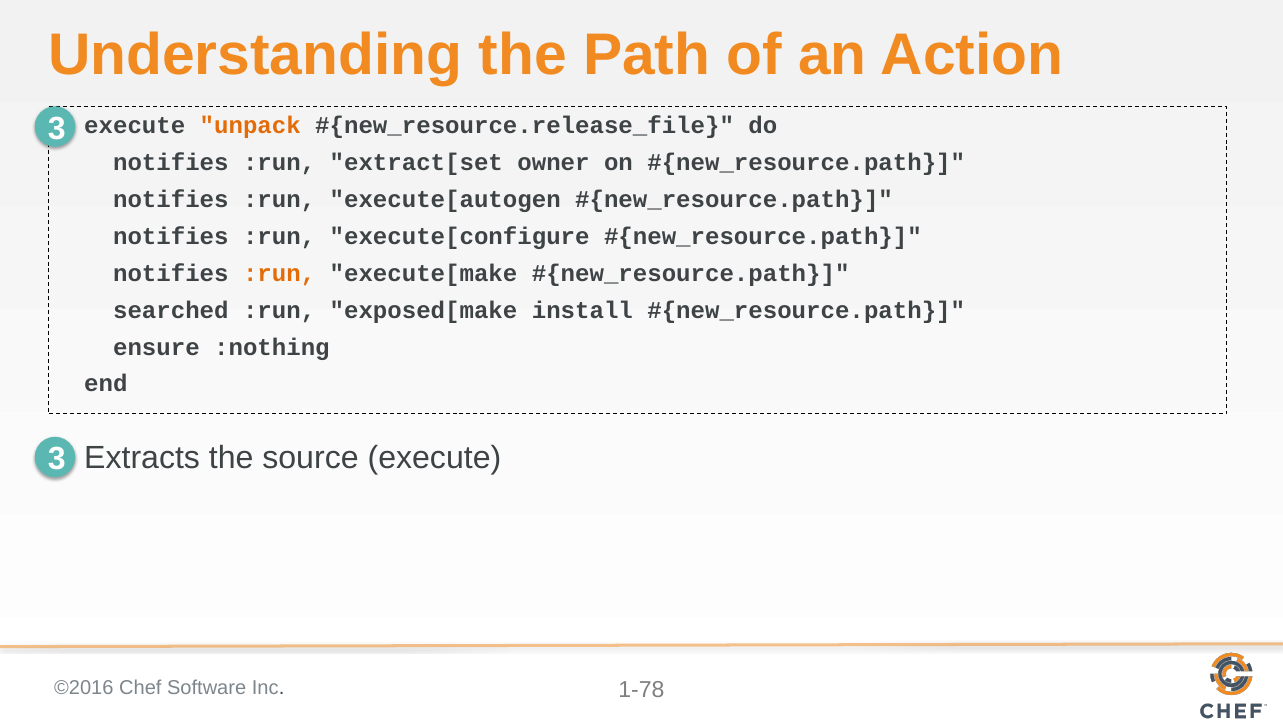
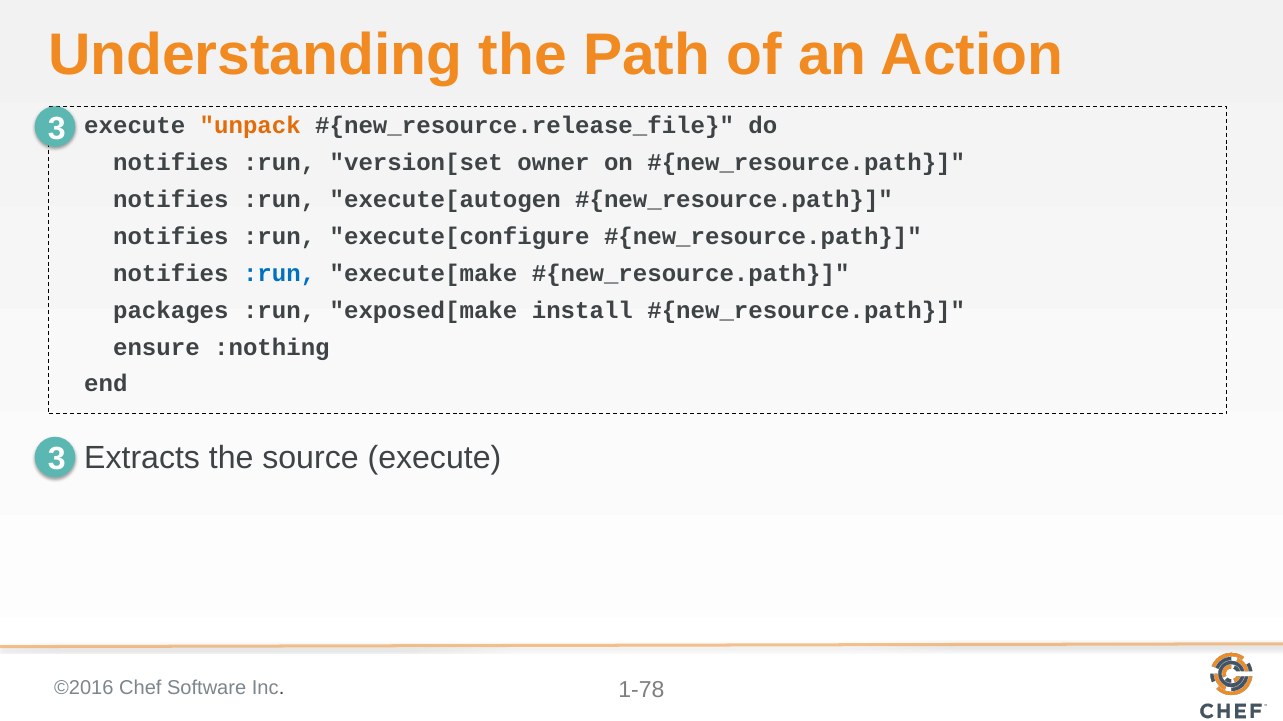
extract[set: extract[set -> version[set (416, 163)
:run colour: orange -> blue (279, 274)
searched: searched -> packages (171, 311)
